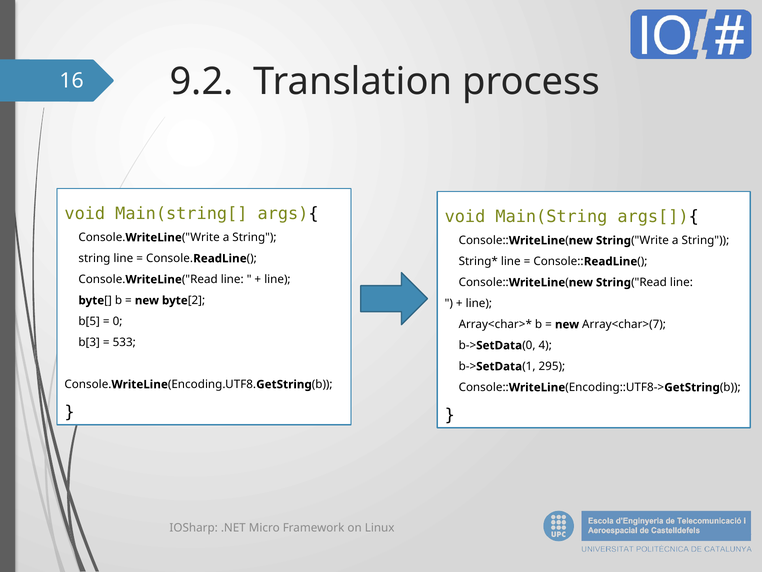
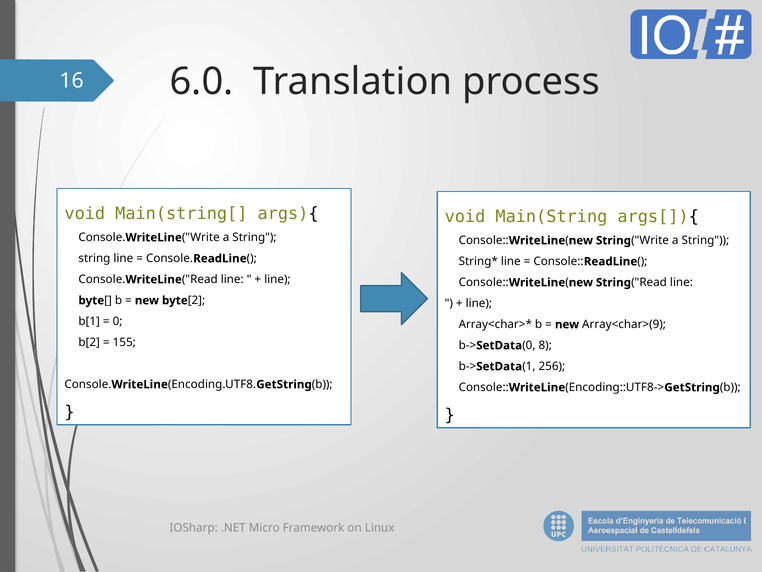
9.2: 9.2 -> 6.0 (202, 81)
b[5: b[5 -> b[1 (89, 321)
Array<char>(7: Array<char>(7 -> Array<char>(9 (624, 324)
b[3: b[3 -> b[2 (89, 342)
533: 533 -> 155 (124, 342)
4: 4 -> 8 (545, 345)
295: 295 -> 256 (552, 366)
